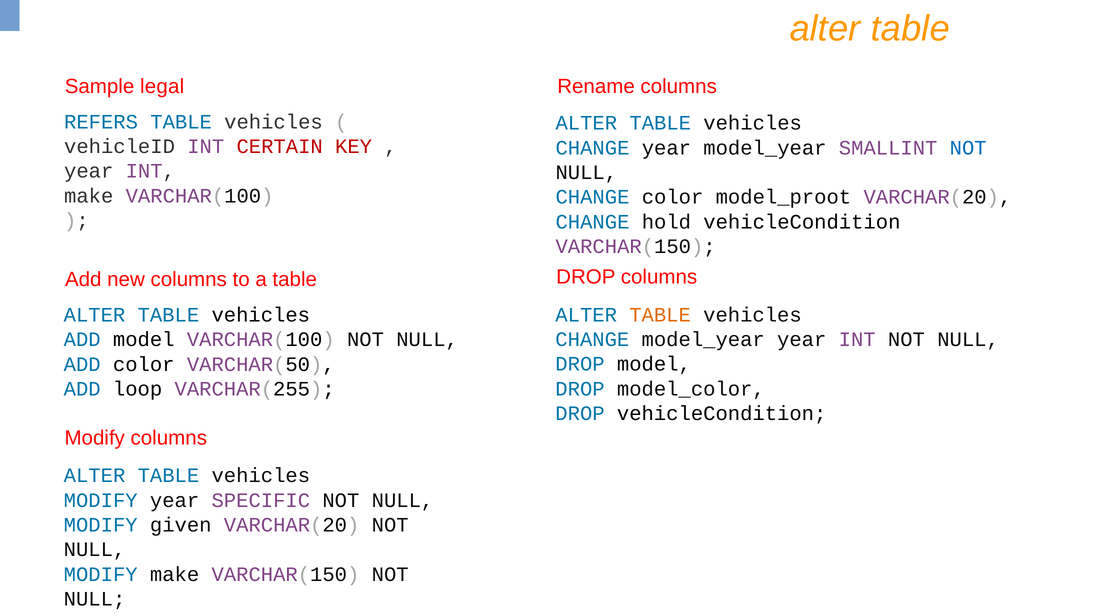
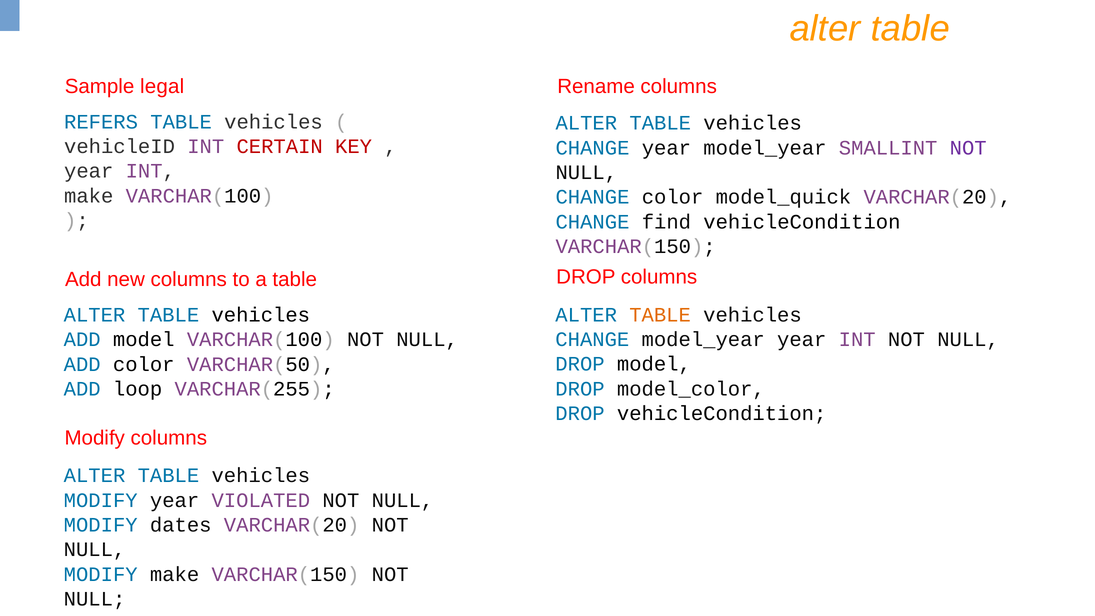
NOT colour: blue -> purple (968, 148)
model_proot: model_proot -> model_quick (783, 197)
hold: hold -> find (666, 222)
SPECIFIC: SPECIFIC -> VIOLATED (261, 500)
given: given -> dates (181, 525)
